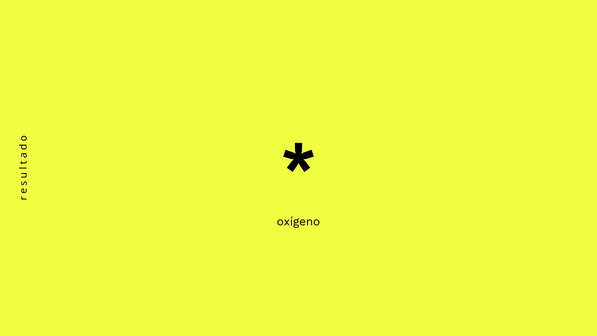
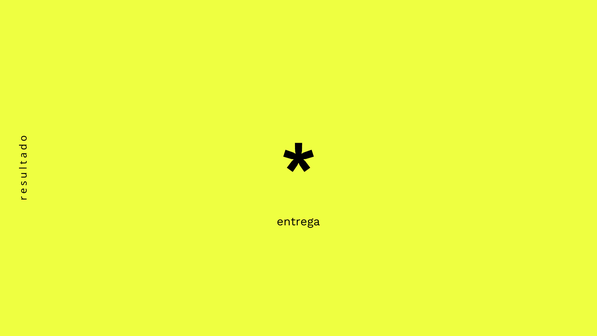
oxígeno: oxígeno -> entrega (298, 222)
